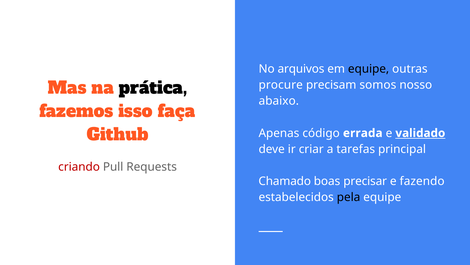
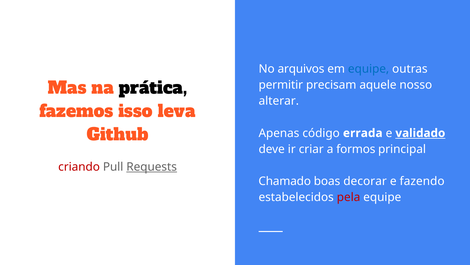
equipe colour: black -> blue (369, 69)
procure: procure -> permitir (281, 85)
somos: somos -> aquele (378, 85)
abaixo: abaixo -> alterar (279, 101)
faça: faça -> leva (177, 111)
tarefas: tarefas -> formos (356, 149)
Requests underline: none -> present (152, 167)
precisar: precisar -> decorar (365, 181)
pela colour: black -> red (349, 197)
